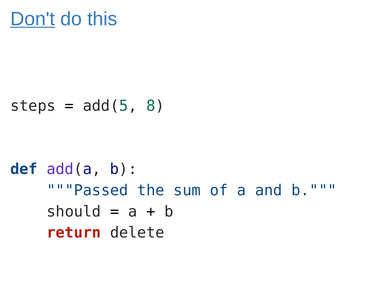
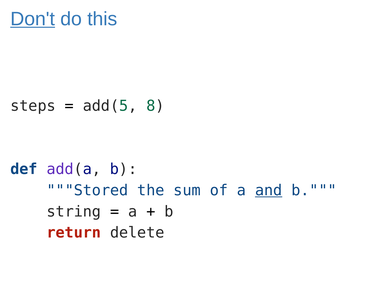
Passed: Passed -> Stored (87, 190)
and underline: none -> present (269, 190)
should: should -> string (74, 212)
